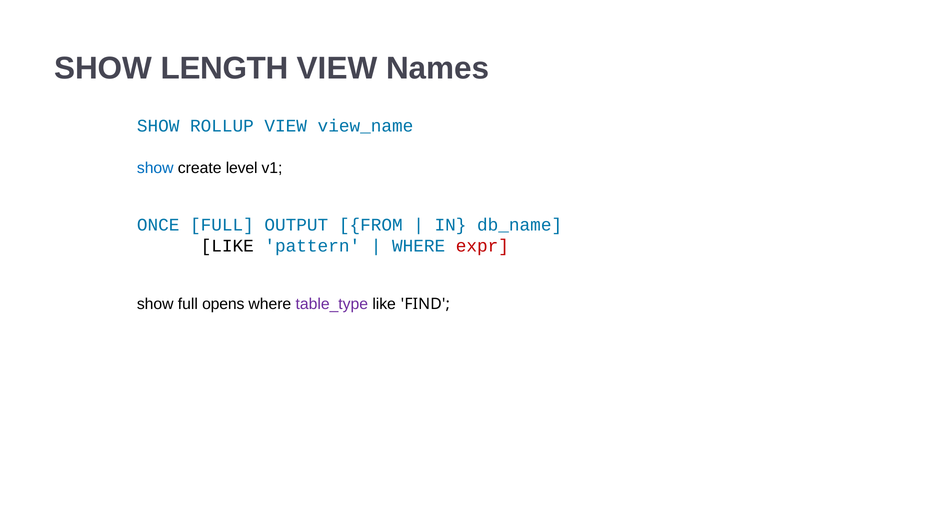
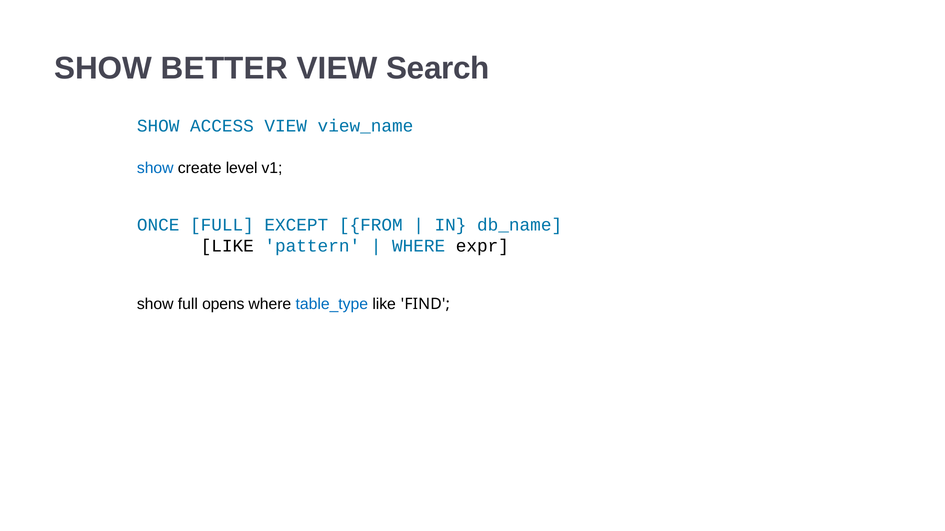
LENGTH: LENGTH -> BETTER (224, 68)
Names: Names -> Search (438, 68)
ROLLUP: ROLLUP -> ACCESS (222, 126)
OUTPUT: OUTPUT -> EXCEPT (296, 225)
expr colour: red -> black (482, 246)
table_type colour: purple -> blue (332, 304)
